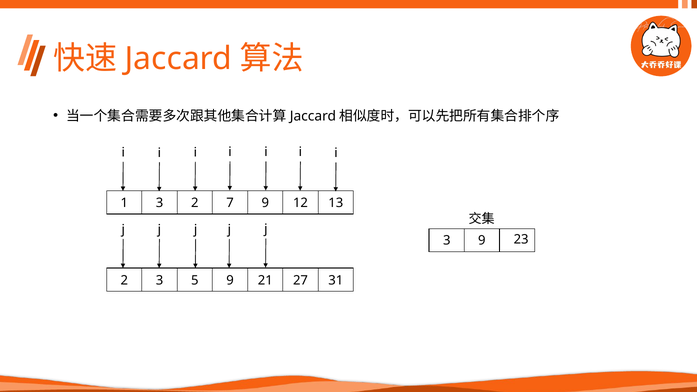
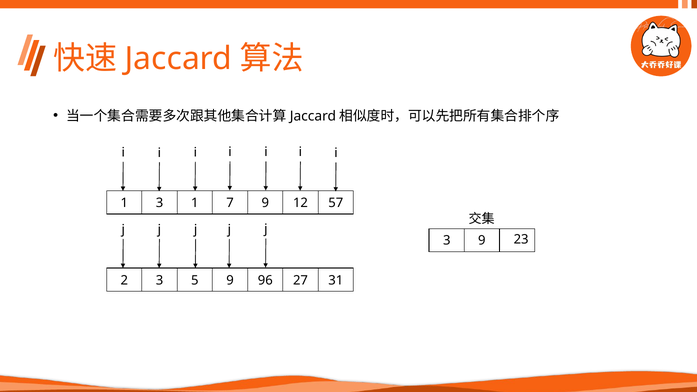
3 2: 2 -> 1 (195, 203)
13: 13 -> 57 (336, 203)
21: 21 -> 96 (265, 280)
